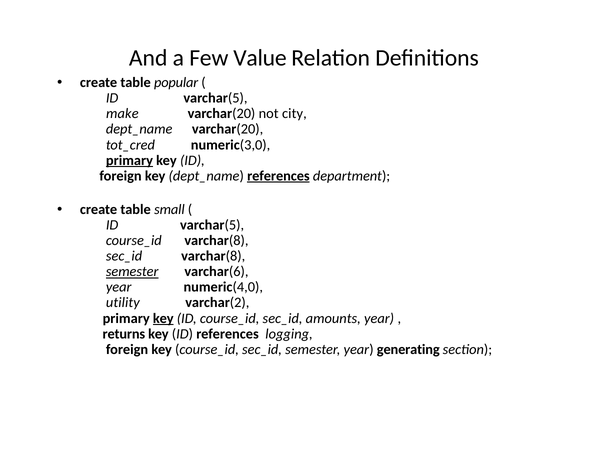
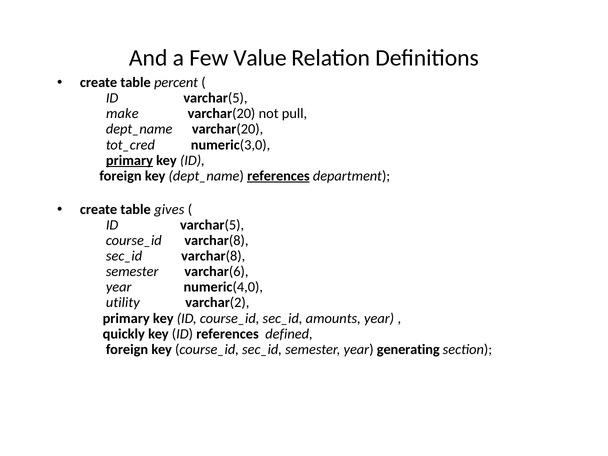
popular: popular -> percent (176, 83)
city: city -> pull (294, 114)
small: small -> gives (169, 210)
semester underline: present -> none (132, 272)
key underline: present -> none (163, 318)
returns: returns -> quickly (124, 334)
logging: logging -> defined (289, 334)
